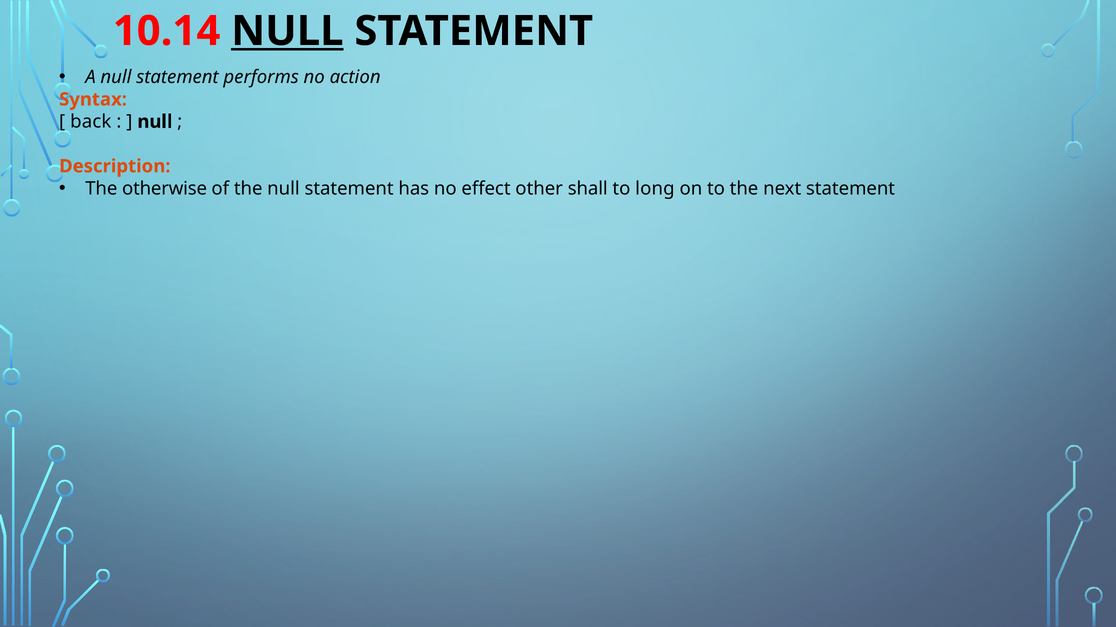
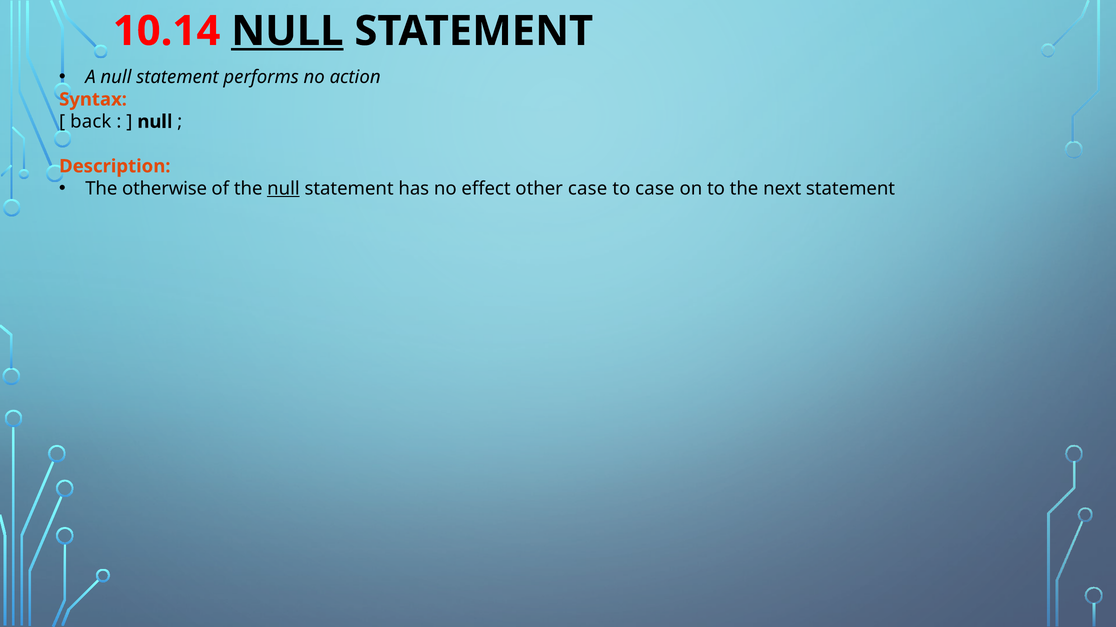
null underline: none -> present (283, 189)
other shall: shall -> case (588, 189)
to long: long -> case (655, 189)
